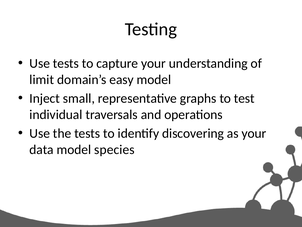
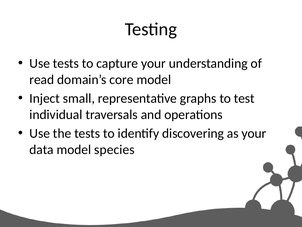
limit: limit -> read (42, 79)
easy: easy -> core (122, 79)
